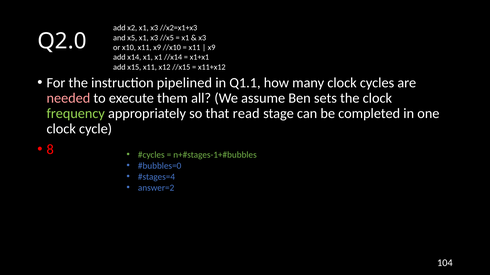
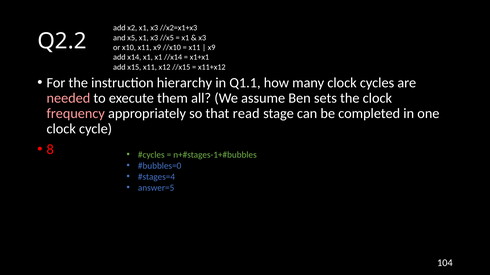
Q2.0: Q2.0 -> Q2.2 (62, 41)
pipelined: pipelined -> hierarchy (184, 83)
frequency colour: light green -> pink (76, 114)
answer=2: answer=2 -> answer=5 (156, 188)
